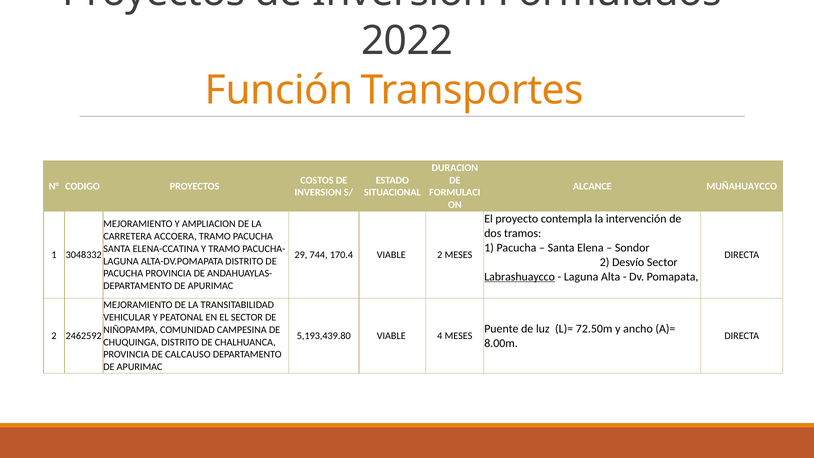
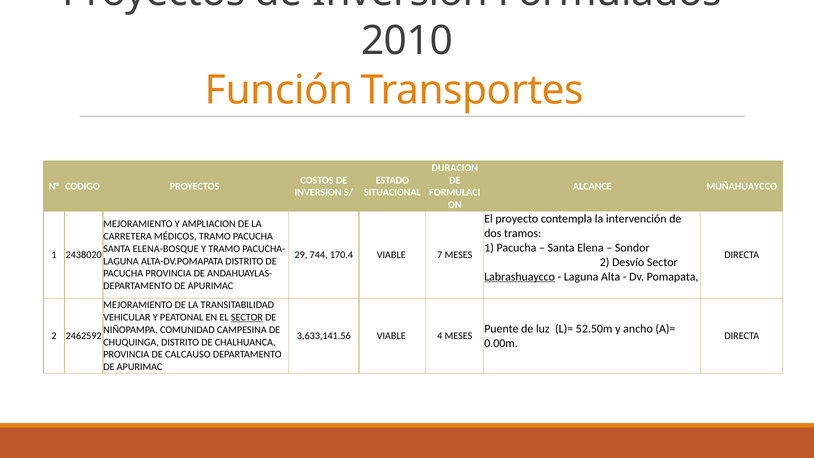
2022: 2022 -> 2010 (407, 41)
ACCOERA: ACCOERA -> MÉDICOS (175, 236)
ELENA-CCATINA: ELENA-CCATINA -> ELENA-BOSQUE (166, 249)
3048332: 3048332 -> 2438020 (84, 255)
VIABLE 2: 2 -> 7 (440, 255)
SECTOR underline: none -> present (247, 317)
72.50m: 72.50m -> 52.50m (594, 329)
5,193,439.80: 5,193,439.80 -> 3,633,141.56 (324, 336)
8.00m: 8.00m -> 0.00m (501, 343)
